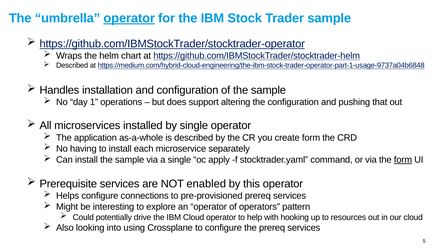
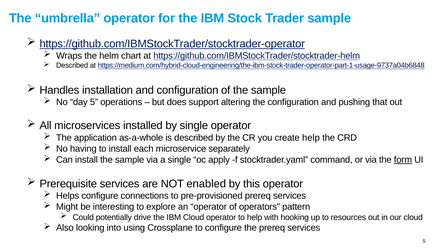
operator underline: present -> none (129, 18)
day 1: 1 -> 5 (94, 102)
create form: form -> help (311, 138)
